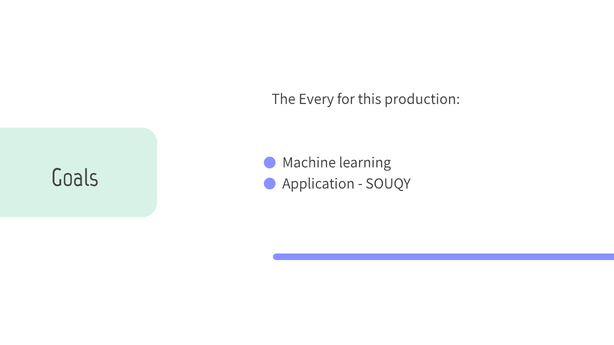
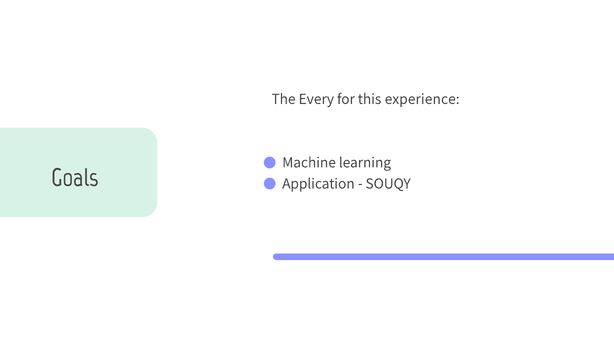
production: production -> experience (422, 99)
